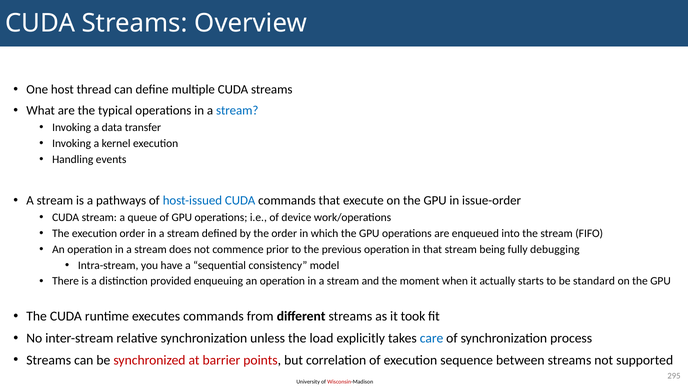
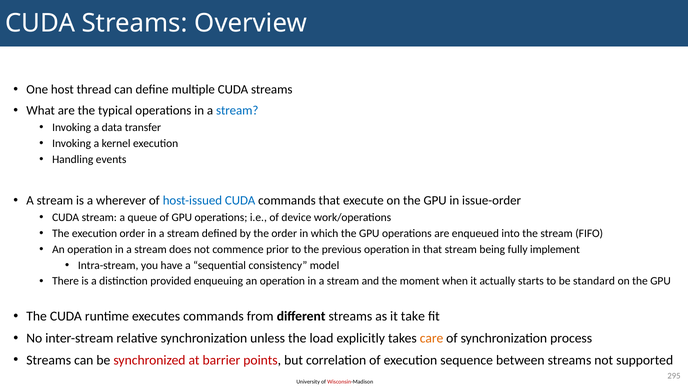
pathways: pathways -> wherever (121, 201)
debugging: debugging -> implement (555, 249)
took: took -> take (413, 316)
care colour: blue -> orange (432, 338)
